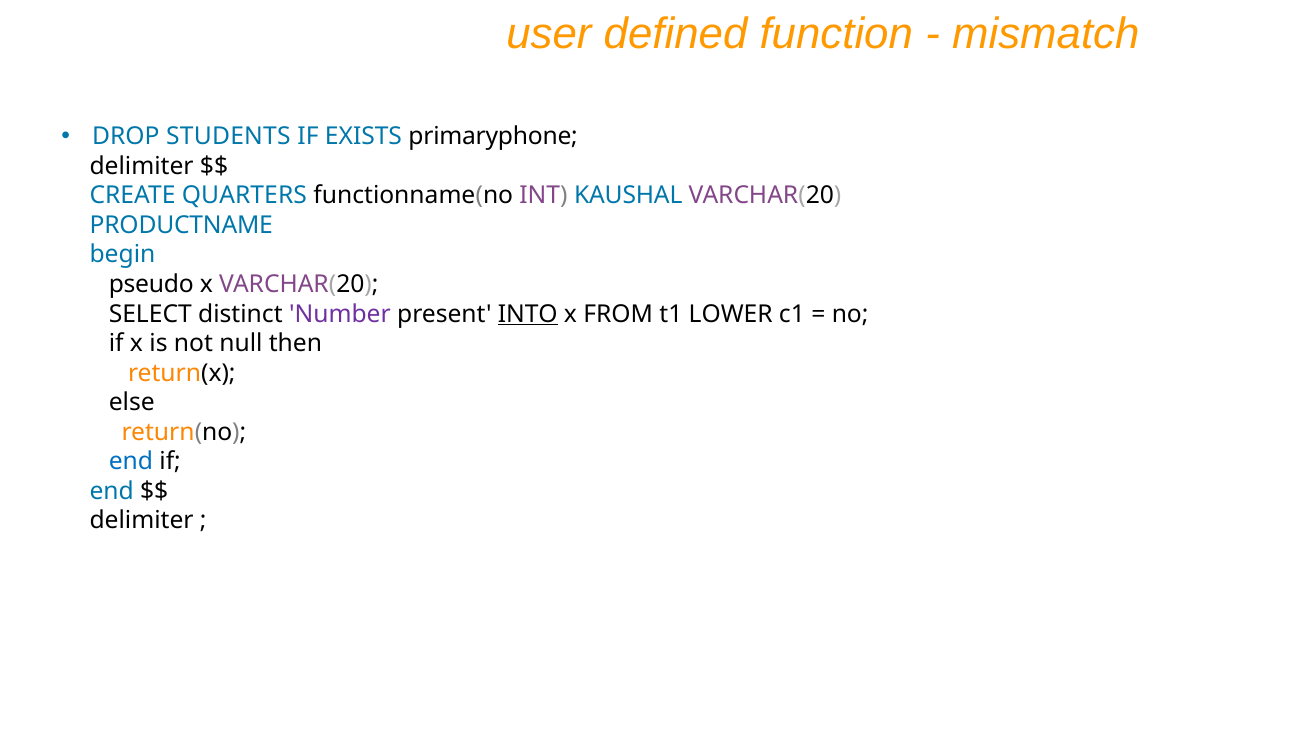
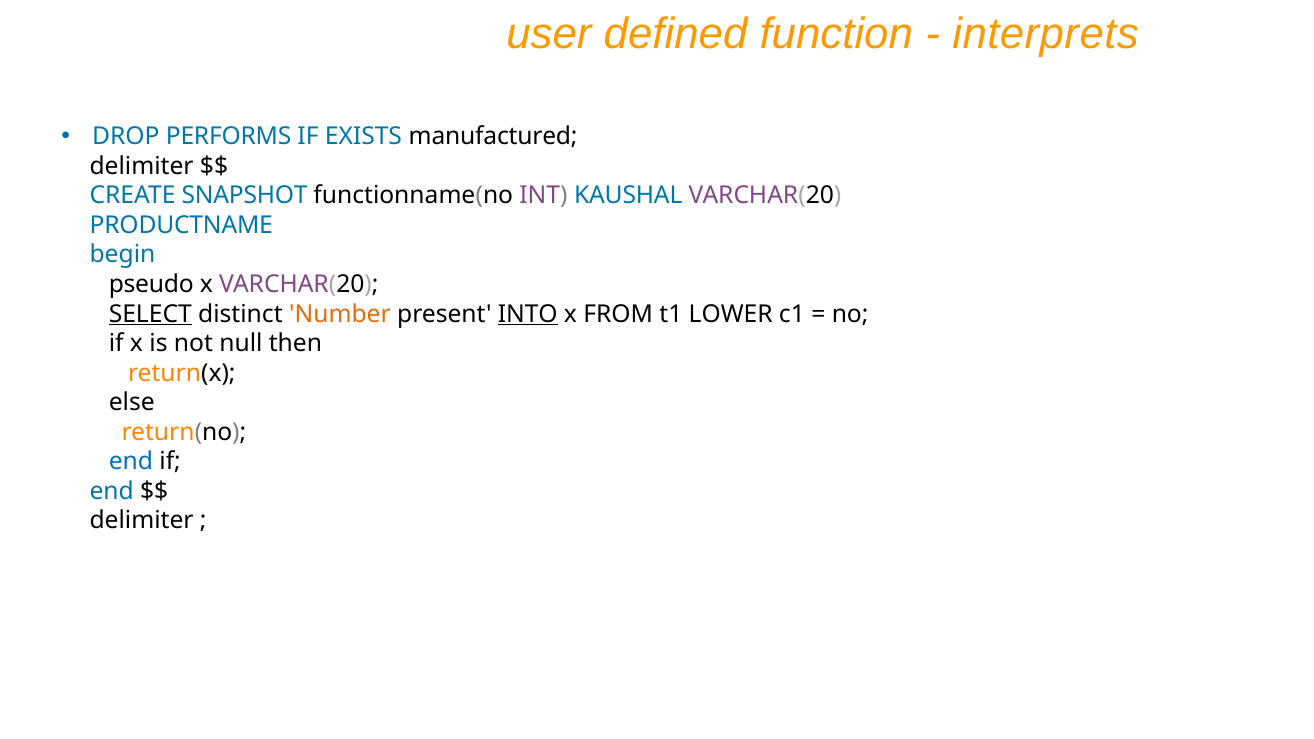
mismatch: mismatch -> interprets (1046, 34)
STUDENTS: STUDENTS -> PERFORMS (229, 137)
primaryphone: primaryphone -> manufactured (493, 137)
QUARTERS: QUARTERS -> SNAPSHOT (245, 196)
SELECT underline: none -> present (150, 314)
Number colour: purple -> orange (340, 314)
